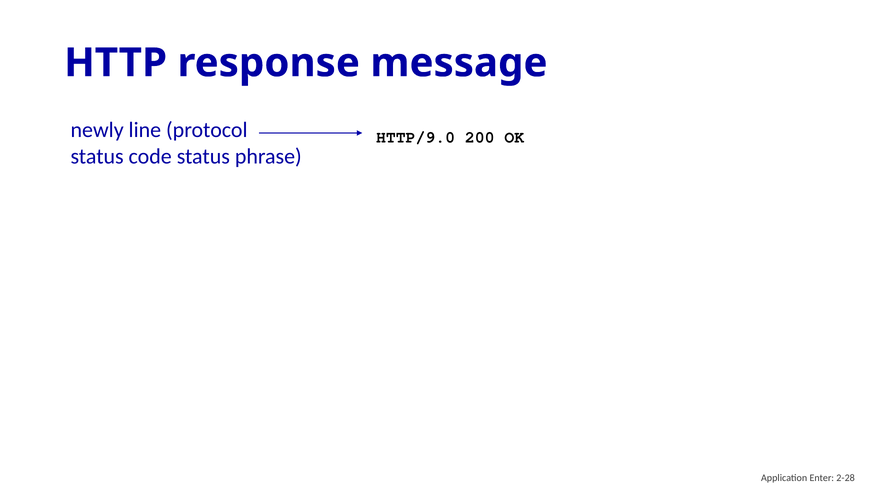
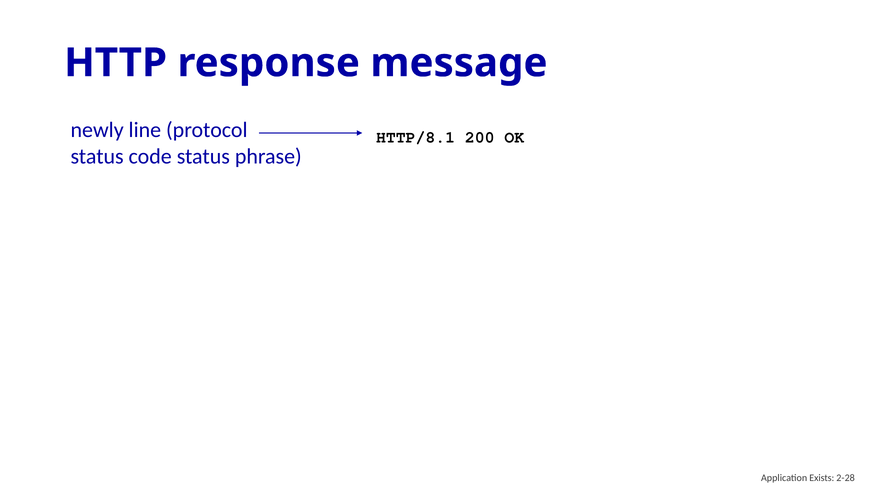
HTTP/9.0: HTTP/9.0 -> HTTP/8.1 (416, 137)
Enter: Enter -> Exists (822, 478)
